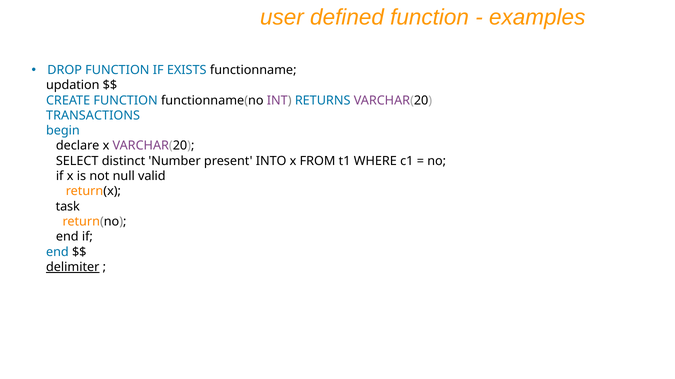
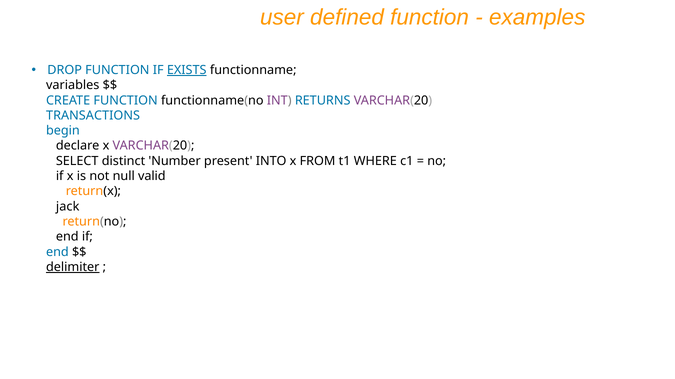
EXISTS underline: none -> present (187, 70)
updation: updation -> variables (73, 85)
task: task -> jack (68, 207)
